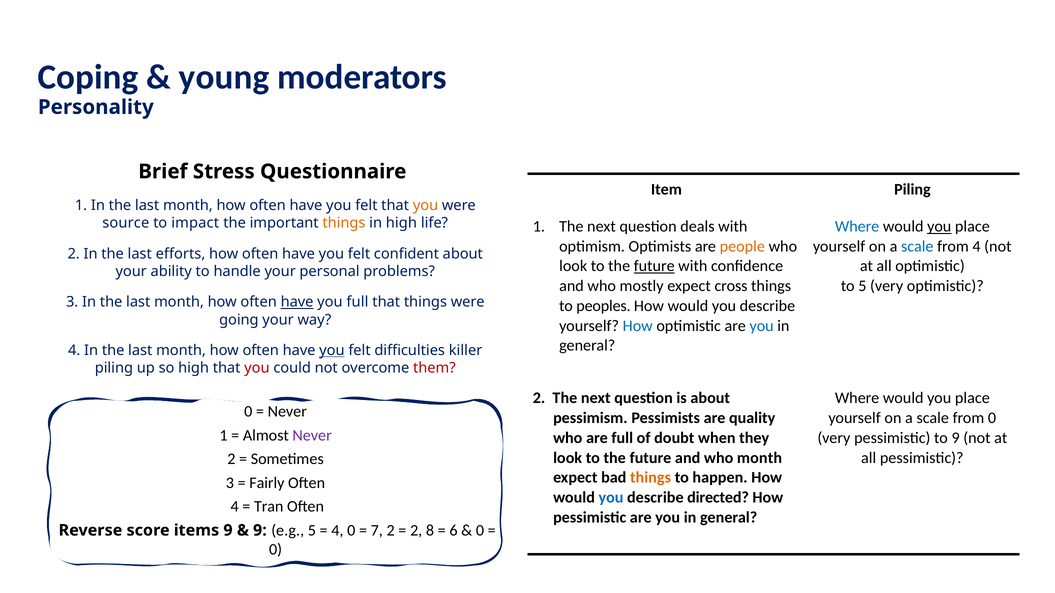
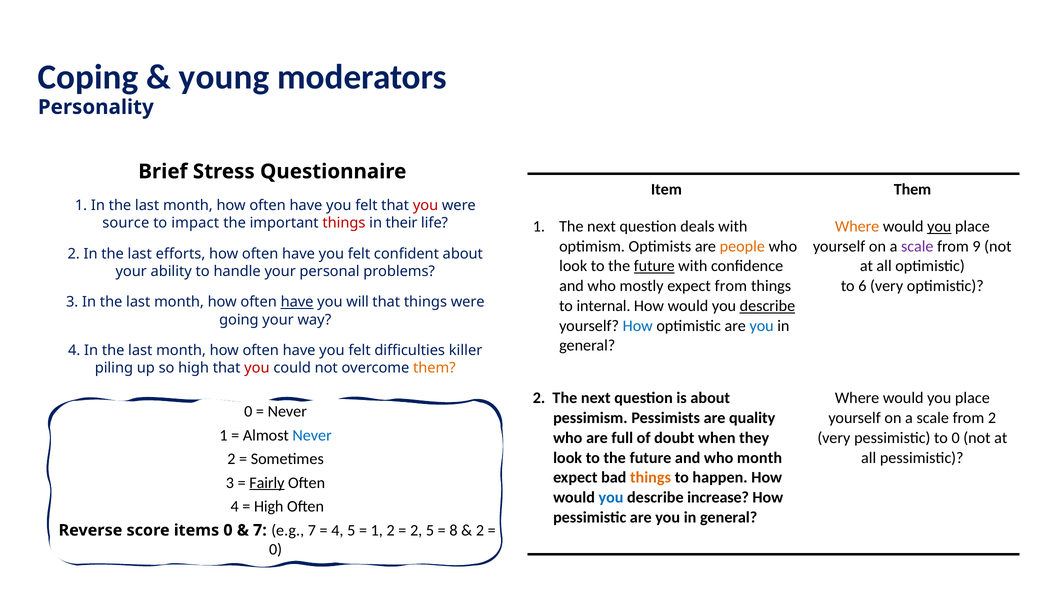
Item Piling: Piling -> Them (913, 189)
you colour: orange -> red (426, 206)
things colour: orange -> red (344, 223)
in high: high -> their (402, 223)
Where colour: blue -> orange (857, 227)
scale colour: blue -> purple (917, 246)
from 4: 4 -> 9 (977, 246)
expect cross: cross -> from (731, 286)
to 5: 5 -> 6 (862, 286)
you full: full -> will (358, 302)
peoples: peoples -> internal (604, 306)
describe underline: none -> present (767, 306)
you underline: present -> none (332, 351)
them colour: red -> orange (434, 368)
from 0: 0 -> 2 (992, 418)
Never colour: purple -> blue (312, 436)
to 9: 9 -> 0 (956, 438)
Fairly underline: none -> present (267, 483)
directed: directed -> increase (718, 498)
Tran: Tran -> High (269, 507)
items 9: 9 -> 0 (228, 531)
9: 9 -> 7 (260, 531)
e.g 5: 5 -> 7 (312, 531)
4 0: 0 -> 5 (351, 531)
7: 7 -> 1 (377, 531)
2 8: 8 -> 5 (430, 531)
6: 6 -> 8 (453, 531)
0: 0 -> 2 (480, 531)
